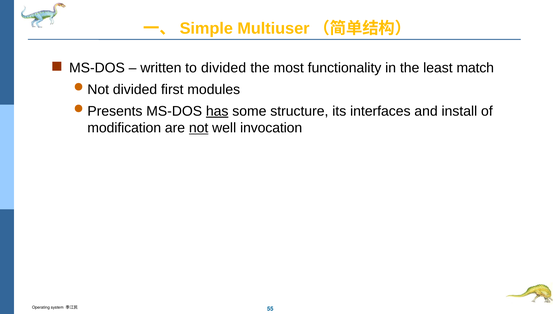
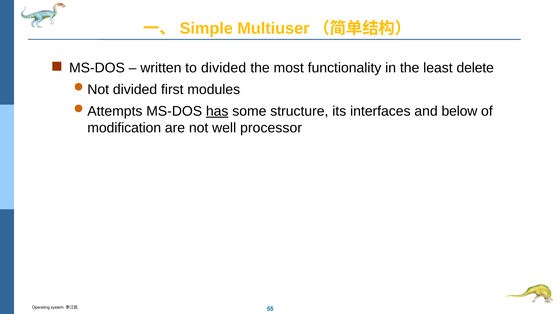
match: match -> delete (475, 68)
Presents: Presents -> Attempts (115, 111)
install: install -> below (459, 111)
not underline: present -> none (199, 128)
invocation: invocation -> processor (271, 128)
